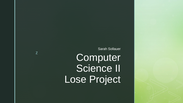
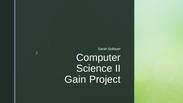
Lose: Lose -> Gain (75, 79)
